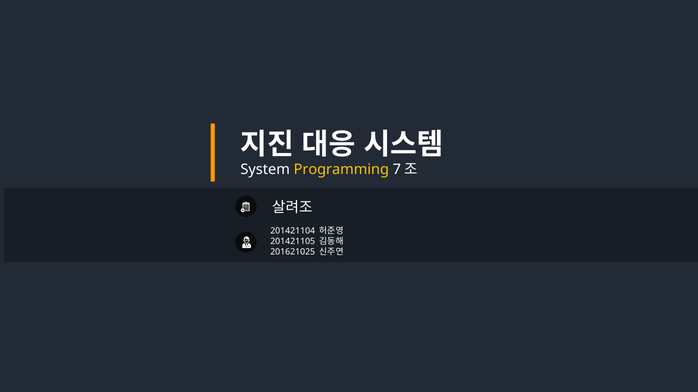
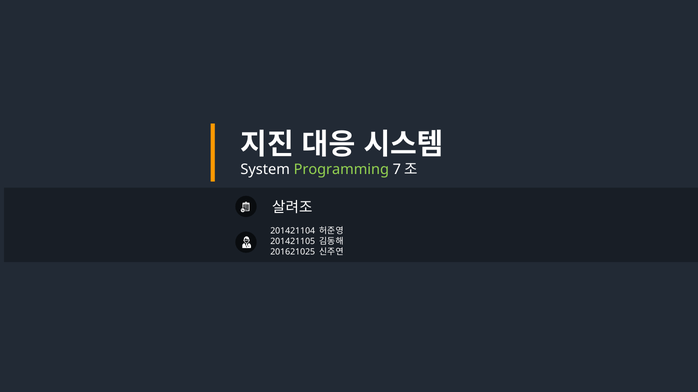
Programming colour: yellow -> light green (341, 170)
